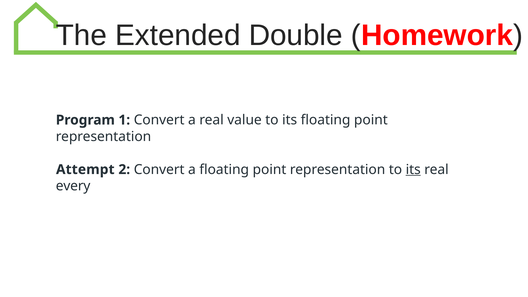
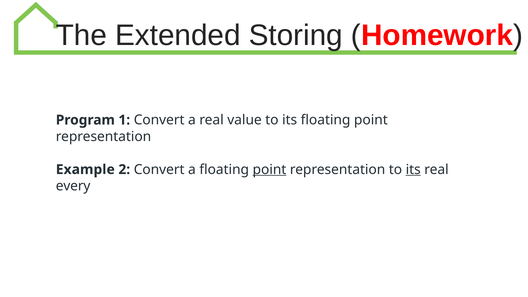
Double: Double -> Storing (296, 35)
Attempt: Attempt -> Example (85, 169)
point underline: none -> present (269, 169)
